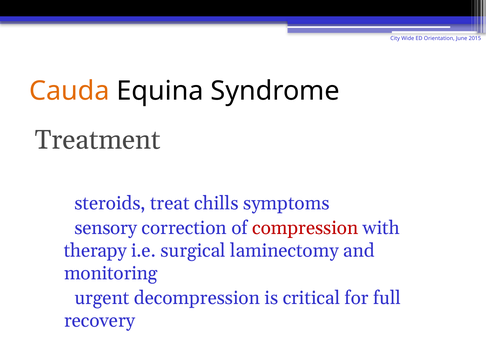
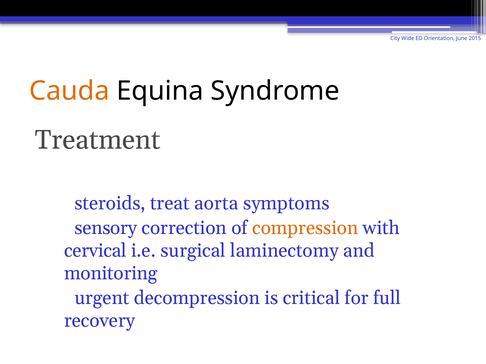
chills: chills -> aorta (216, 203)
compression colour: red -> orange (305, 228)
therapy: therapy -> cervical (95, 251)
